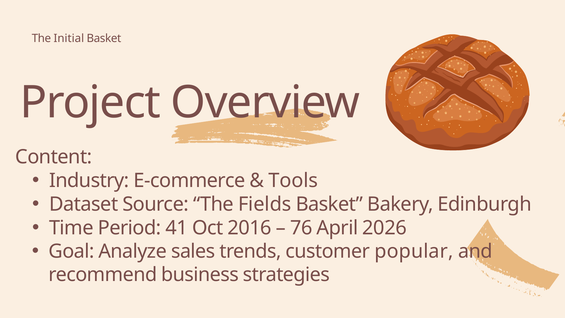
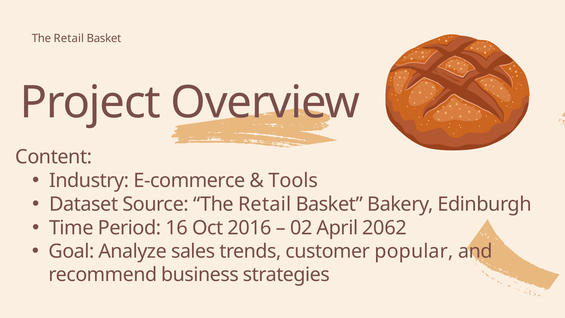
Initial: Initial -> Retail (69, 38)
Source The Fields: Fields -> Retail (265, 204)
41: 41 -> 16 (177, 228)
76: 76 -> 02 (301, 228)
2026: 2026 -> 2062 (385, 228)
